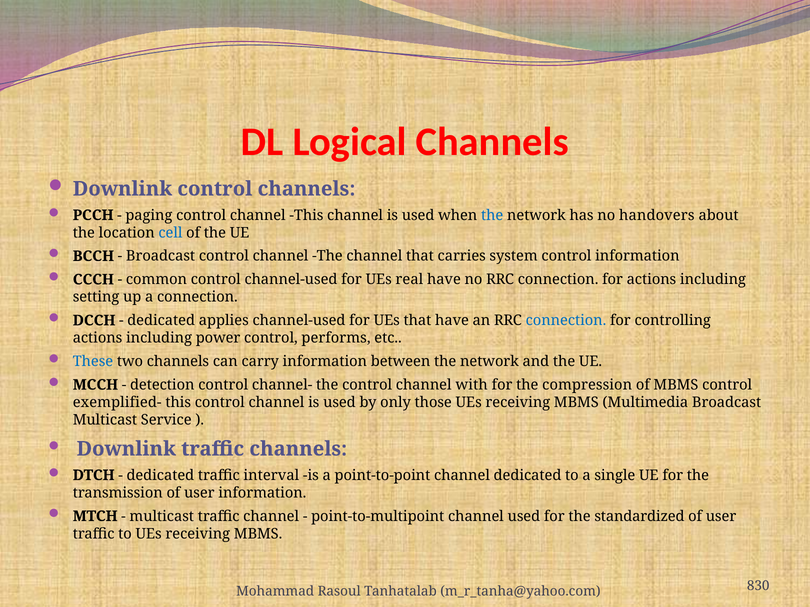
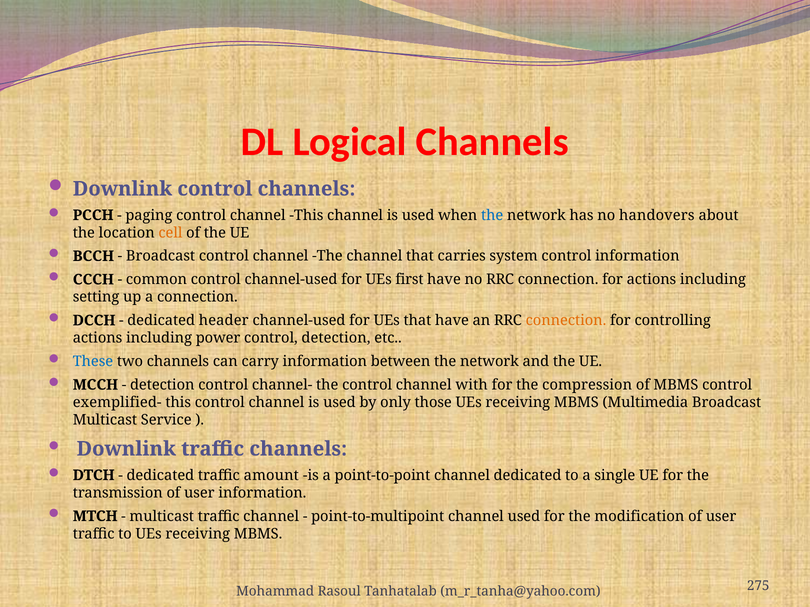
cell colour: blue -> orange (170, 233)
real: real -> first (409, 280)
applies: applies -> header (224, 321)
connection colour: blue -> orange (566, 321)
control performs: performs -> detection (336, 338)
interval: interval -> amount (271, 476)
standardized: standardized -> modification (639, 517)
830: 830 -> 275 (758, 586)
